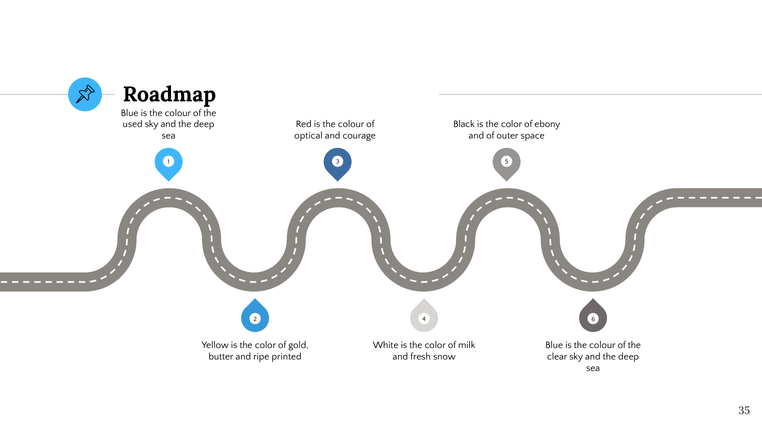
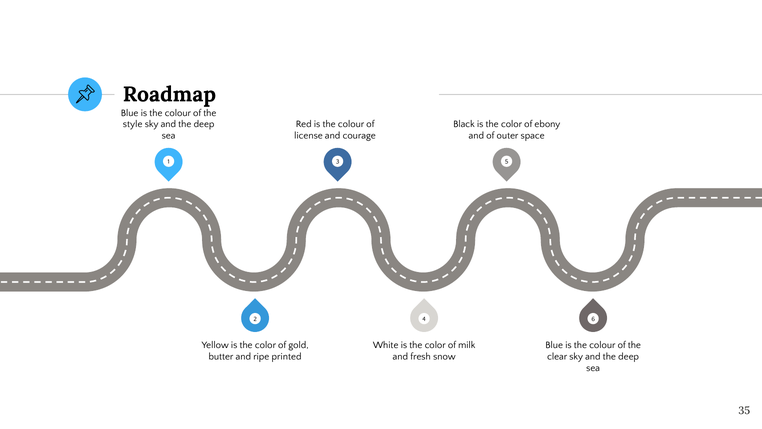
used: used -> style (133, 124)
optical: optical -> license (309, 136)
